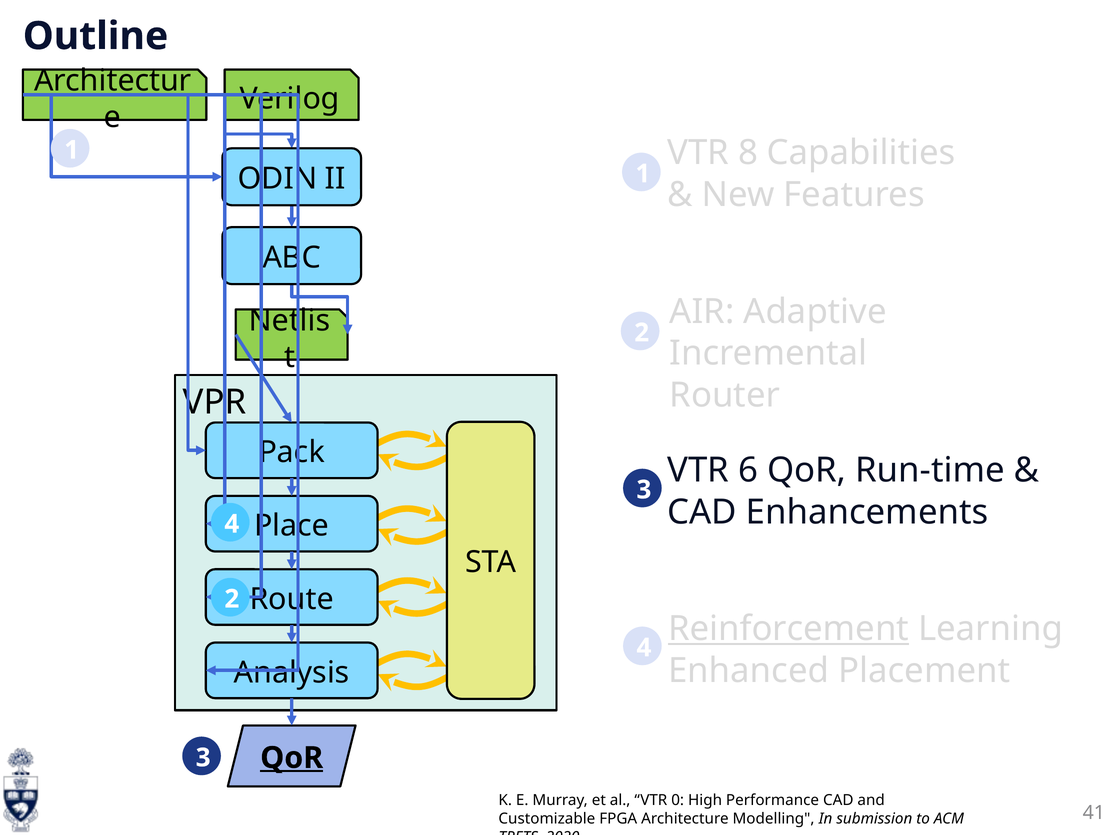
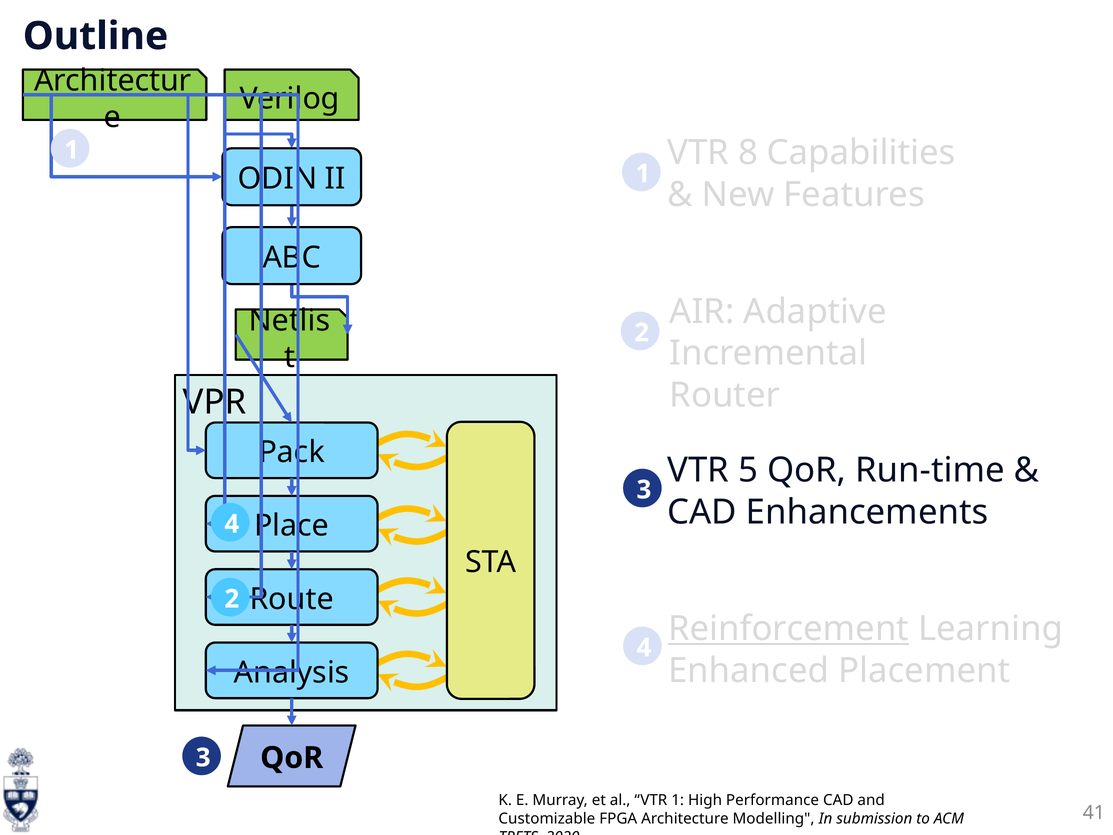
6: 6 -> 5 (748, 470)
QoR underline: present -> none (292, 758)
VTR 0: 0 -> 1 (678, 800)
